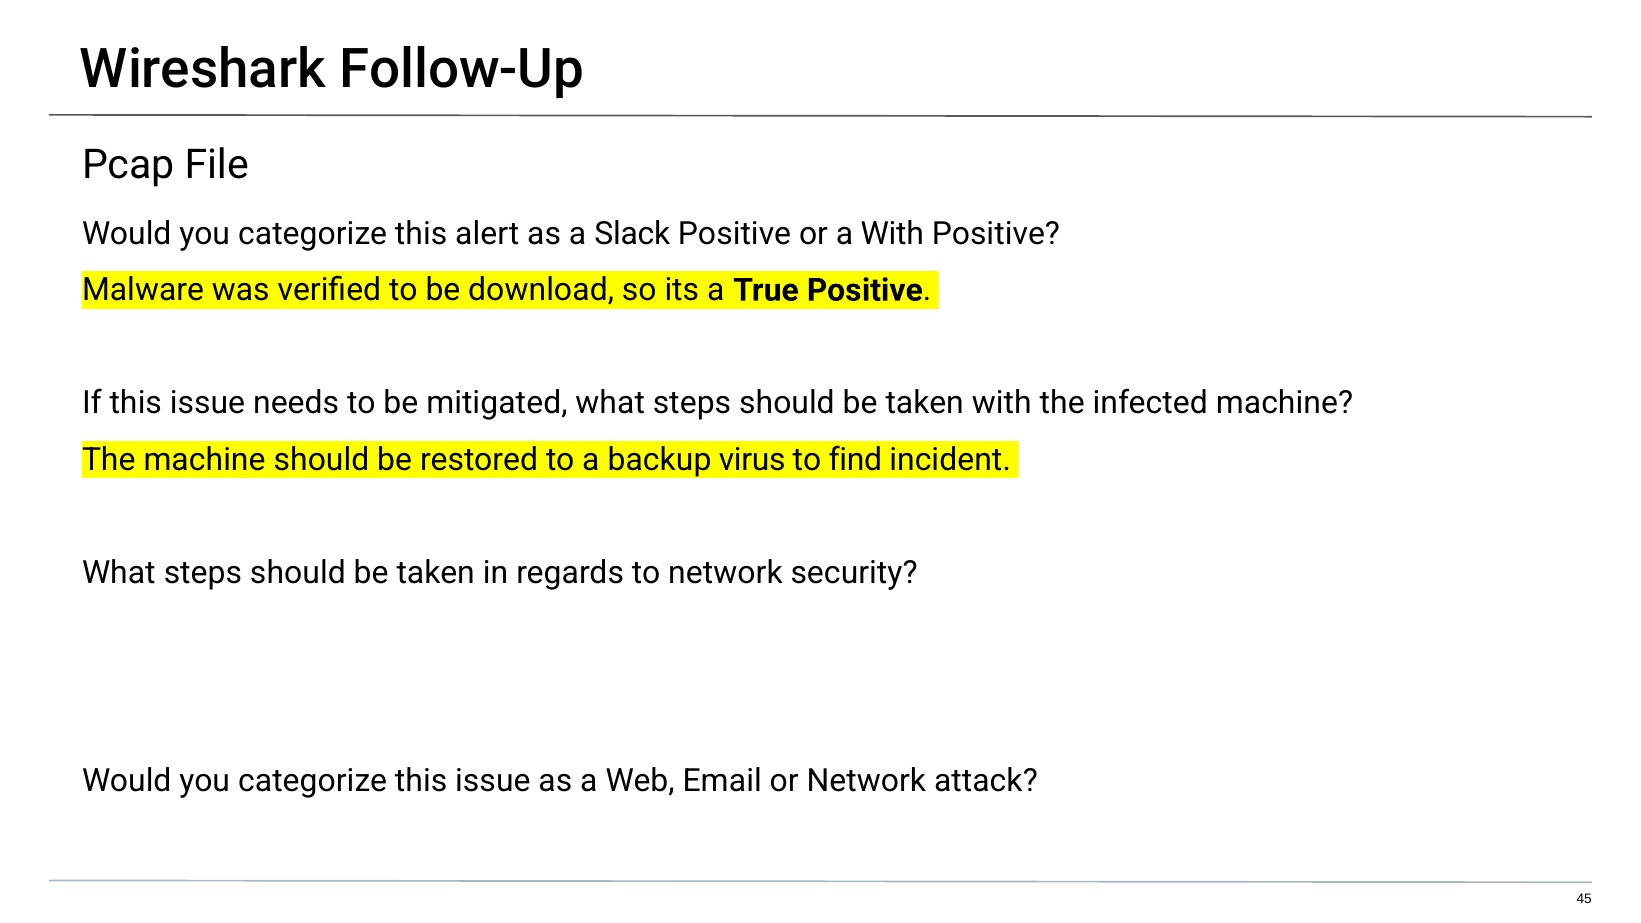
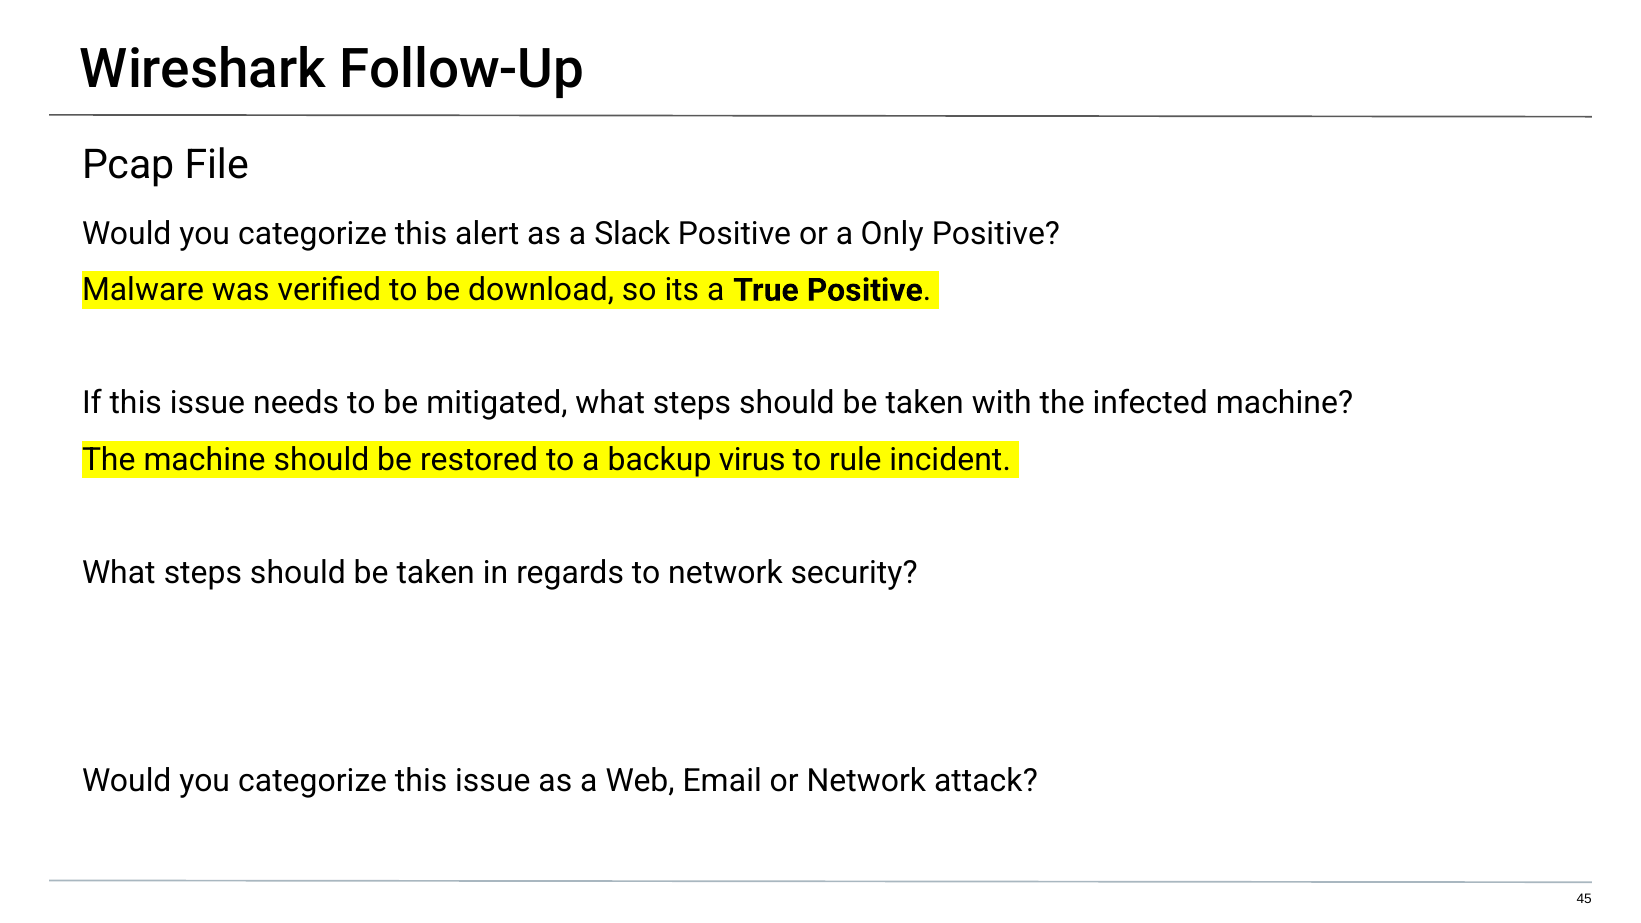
a With: With -> Only (892, 234)
find: find -> rule (855, 460)
